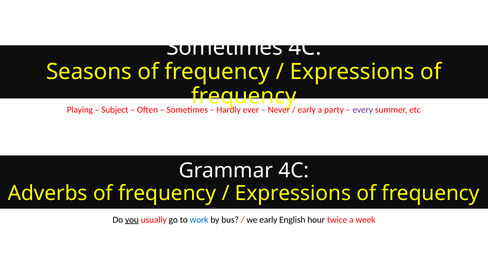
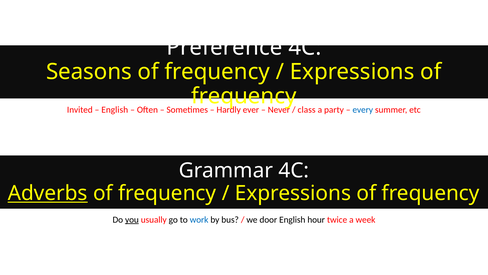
Sometimes: Sometimes -> Preference (224, 47)
Playing: Playing -> Invited (80, 109)
Subject: Subject -> English (115, 109)
early: early -> class (307, 109)
every colour: purple -> blue (363, 109)
Adverbs underline: none -> present (48, 193)
we early: early -> door (268, 219)
